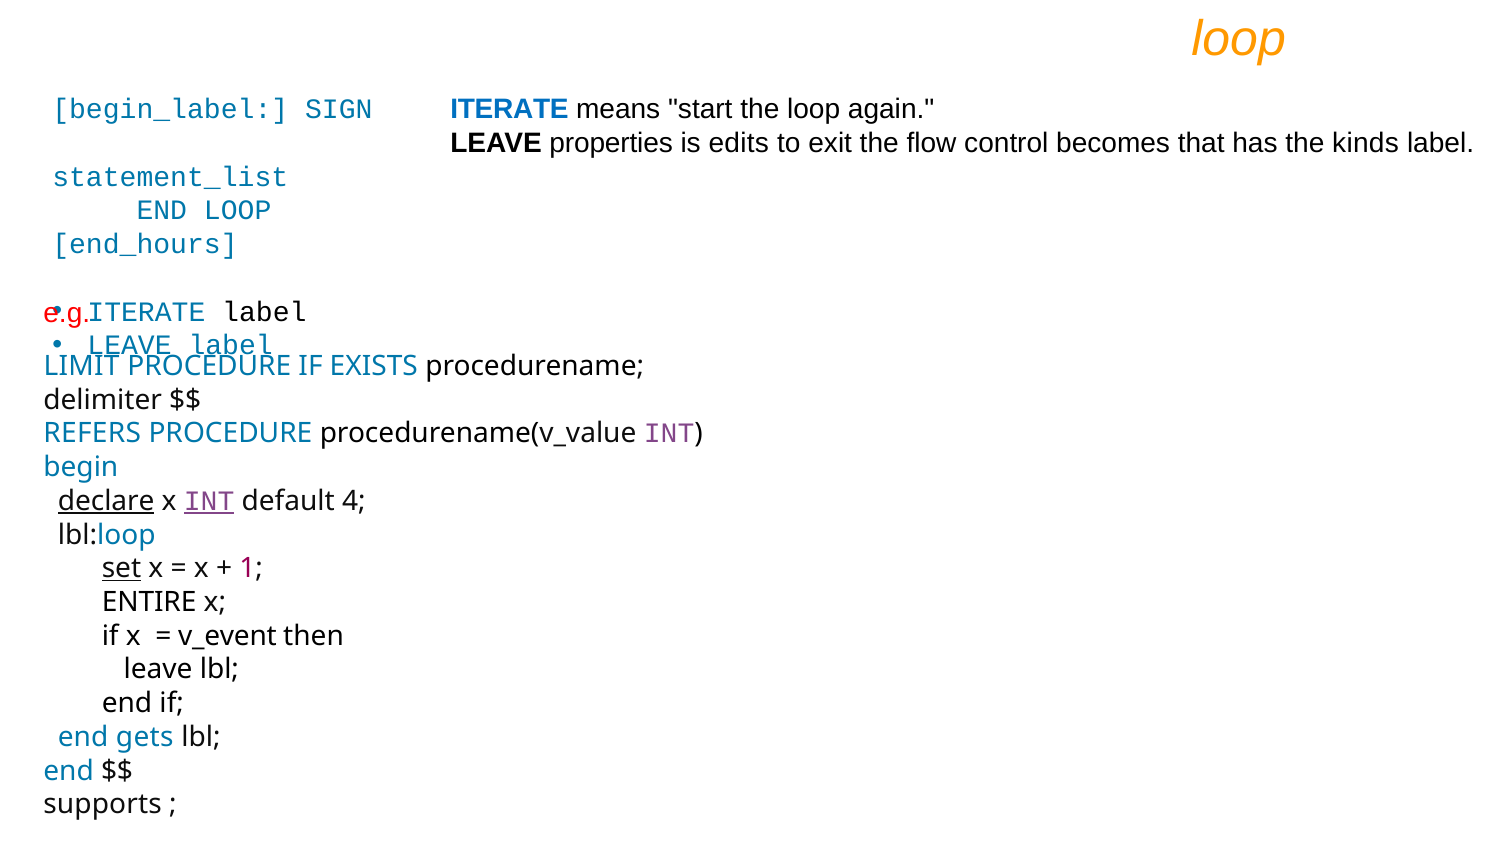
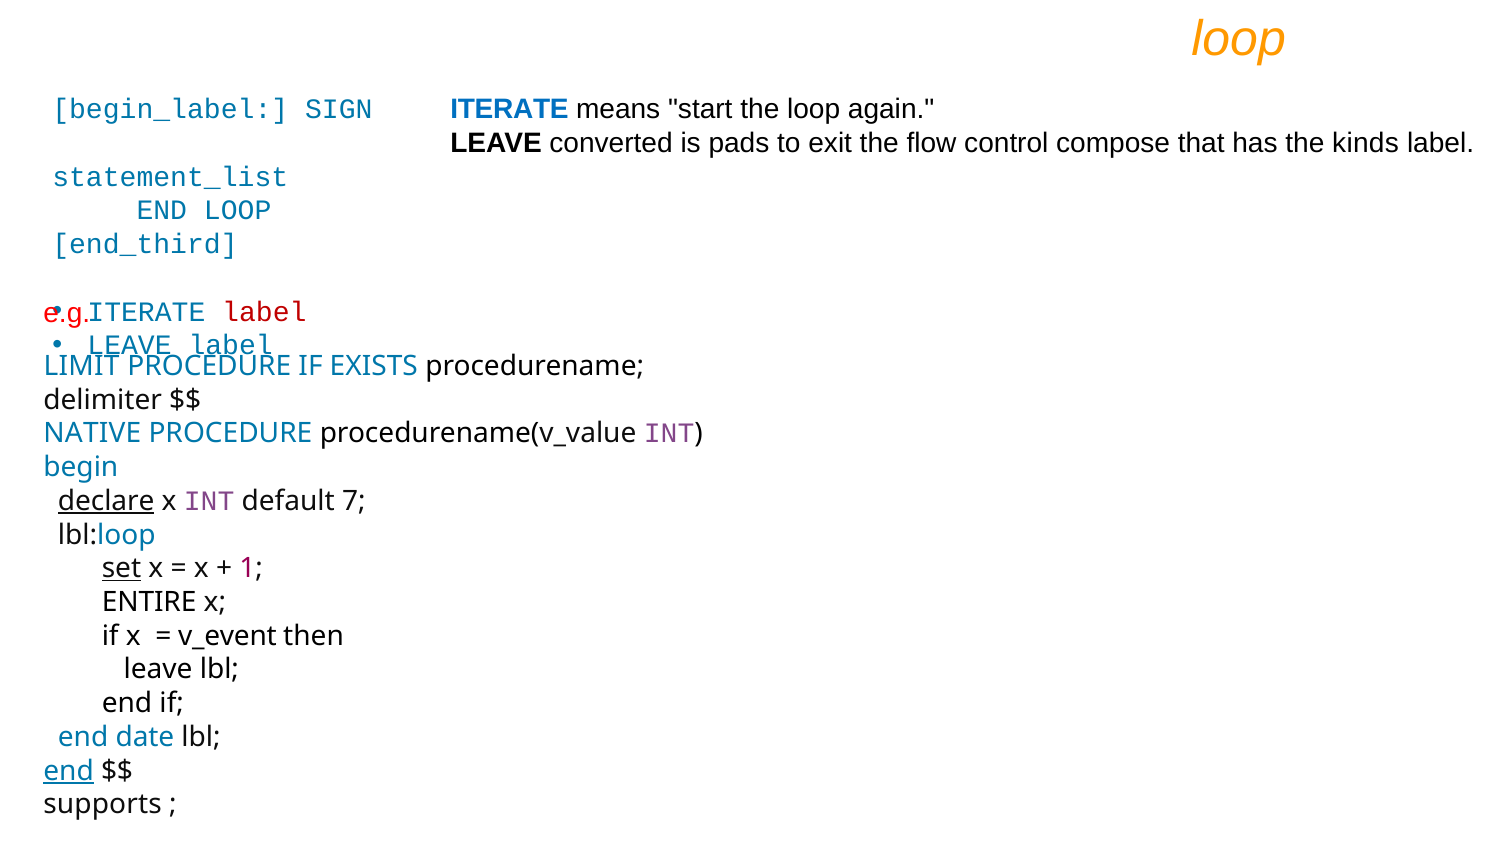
properties: properties -> converted (611, 143)
edits: edits -> pads (739, 143)
becomes: becomes -> compose (1113, 143)
end_hours: end_hours -> end_third (145, 244)
label colour: black -> red (264, 312)
REFERS: REFERS -> NATIVE (92, 433)
INT underline: present -> none (209, 501)
4: 4 -> 7 (354, 501)
gets: gets -> date (145, 737)
end underline: none -> present (69, 770)
